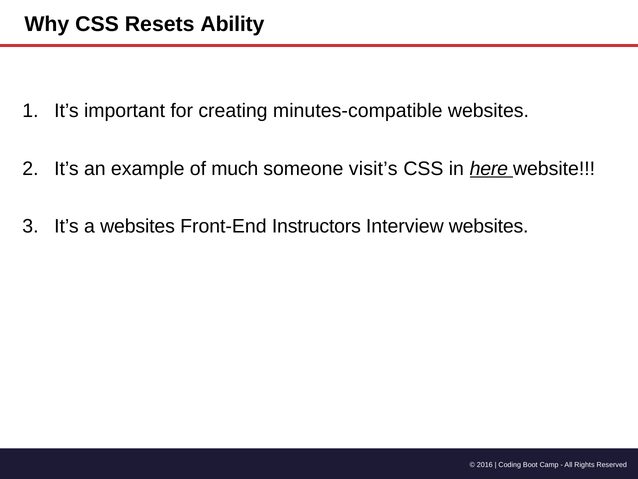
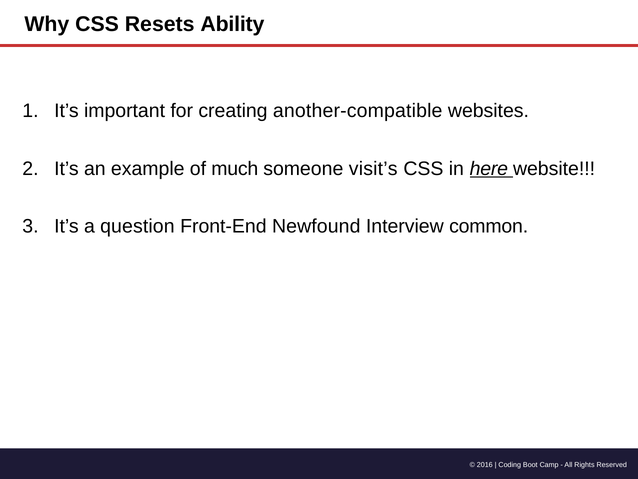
minutes-compatible: minutes-compatible -> another-compatible (358, 111)
a websites: websites -> question (137, 226)
Instructors: Instructors -> Newfound (316, 226)
Interview websites: websites -> common (489, 226)
